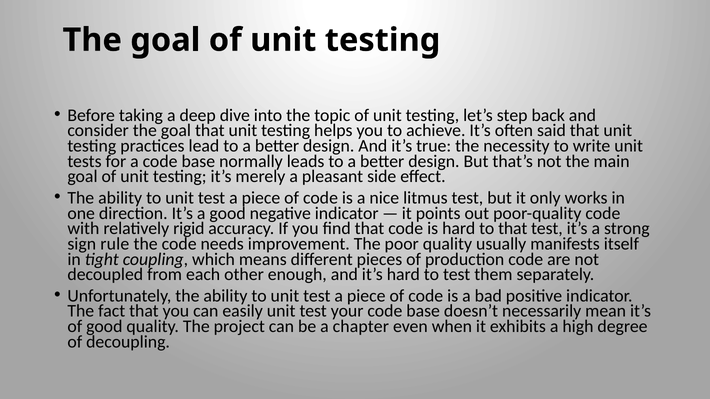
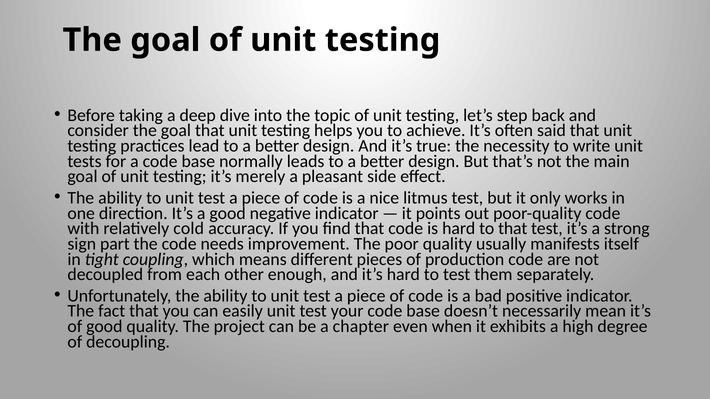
rigid: rigid -> cold (189, 229)
rule: rule -> part (115, 244)
